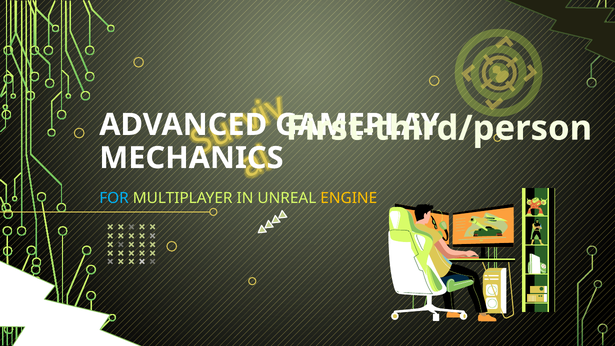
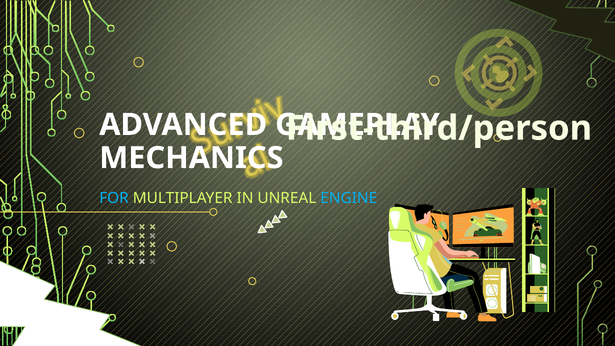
ENGINE colour: yellow -> light blue (349, 198)
